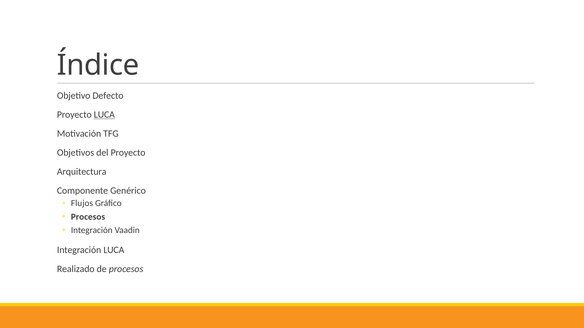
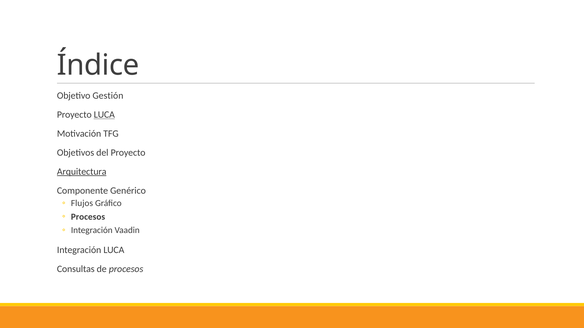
Defecto: Defecto -> Gestión (108, 96)
Arquitectura underline: none -> present (82, 172)
Realizado: Realizado -> Consultas (76, 269)
